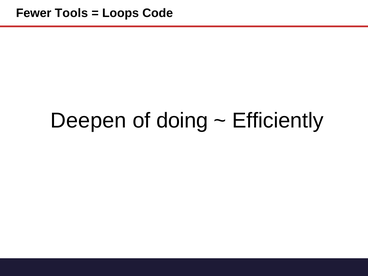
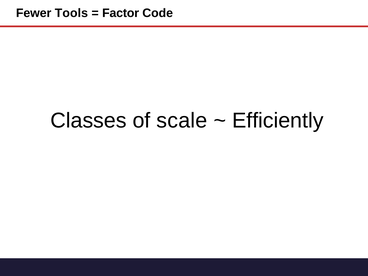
Loops: Loops -> Factor (121, 13)
Deepen: Deepen -> Classes (88, 120)
doing: doing -> scale (182, 120)
